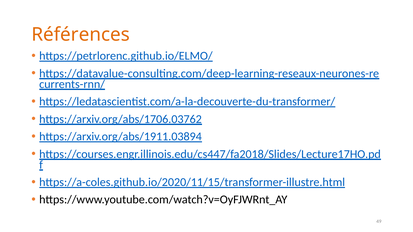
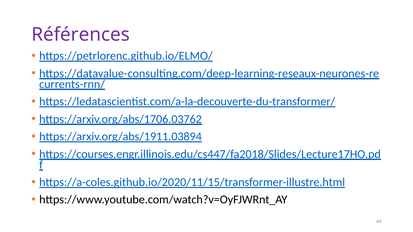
Références colour: orange -> purple (81, 35)
